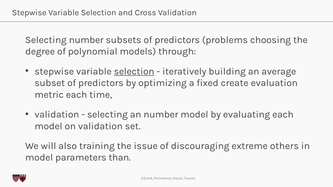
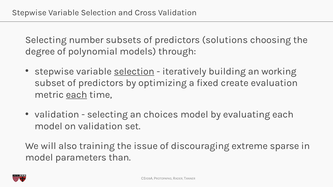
problems: problems -> solutions (225, 40)
average: average -> working (279, 71)
each underline: none -> present (77, 95)
an number: number -> choices (161, 115)
others: others -> sparse (284, 146)
